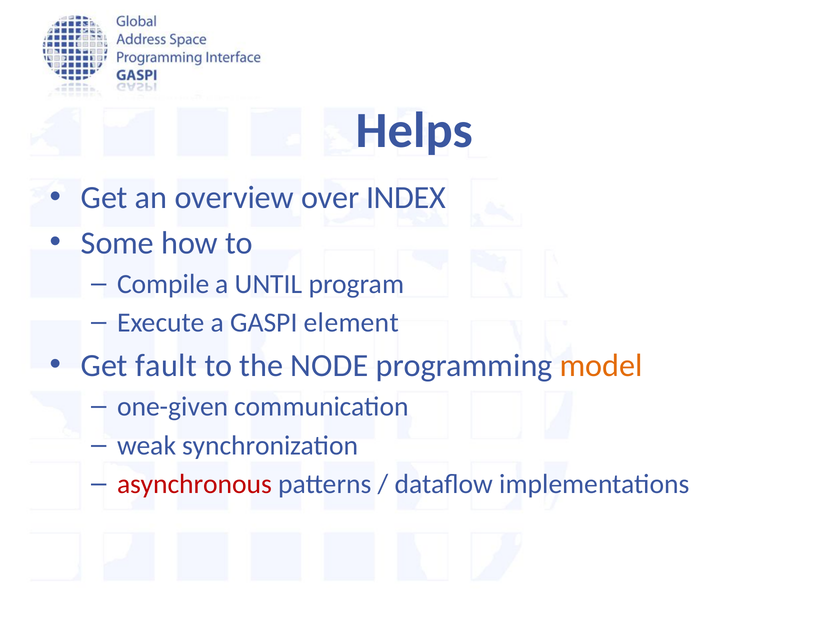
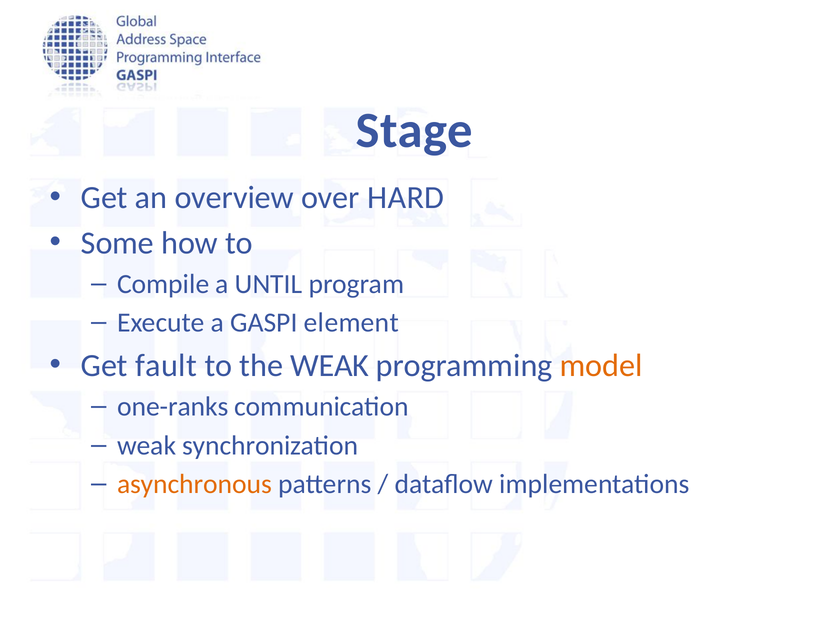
Helps: Helps -> Stage (414, 131)
INDEX: INDEX -> HARD (406, 198)
the NODE: NODE -> WEAK (330, 365)
one-given: one-given -> one-ranks (173, 407)
asynchronous colour: red -> orange (195, 484)
